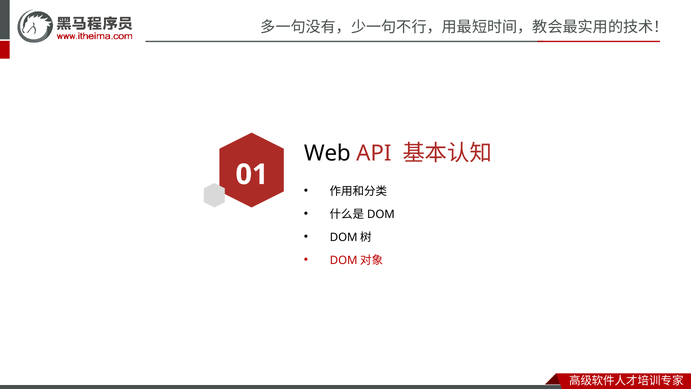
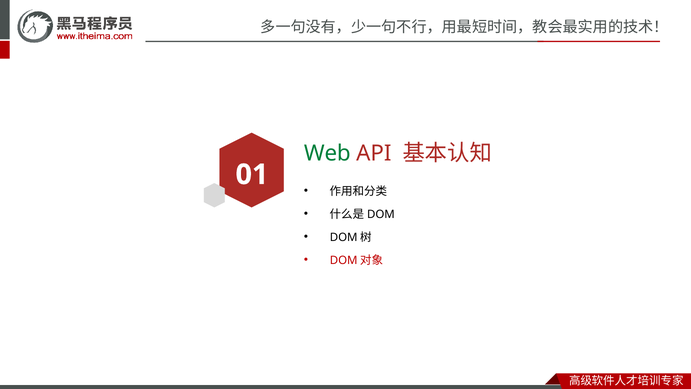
Web colour: black -> green (327, 153)
